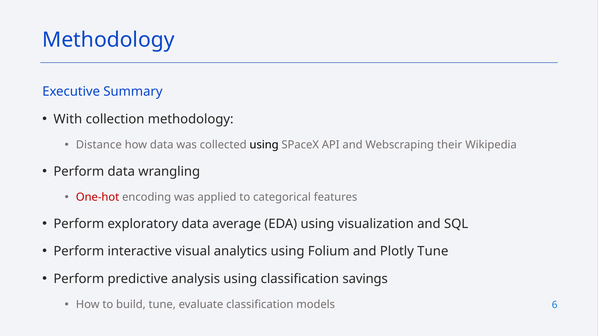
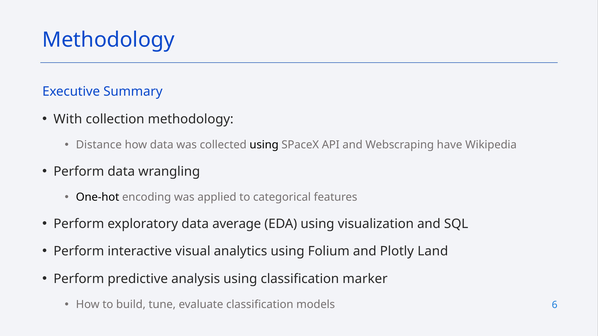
their: their -> have (450, 145)
One-hot colour: red -> black (98, 197)
Plotly Tune: Tune -> Land (433, 252)
savings: savings -> marker (365, 279)
